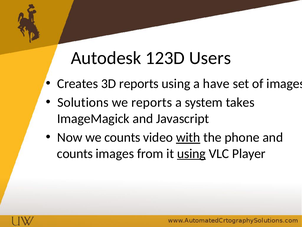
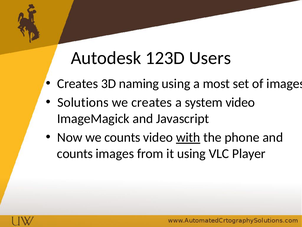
3D reports: reports -> naming (139, 83)
have: have -> most (216, 83)
we reports: reports -> creates (152, 102)
system takes: takes -> video (240, 102)
using underline: present -> none (191, 153)
